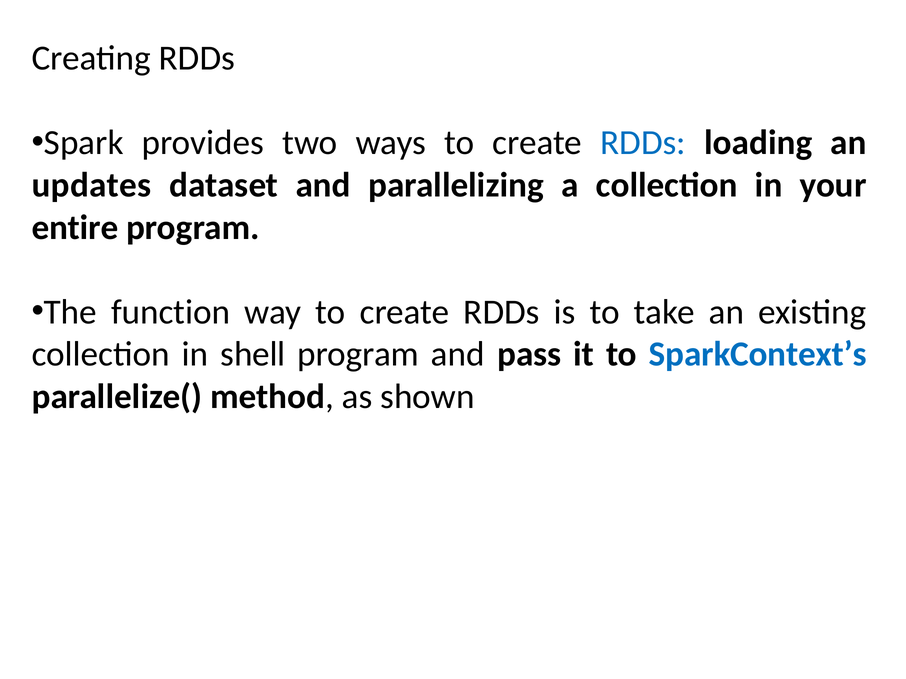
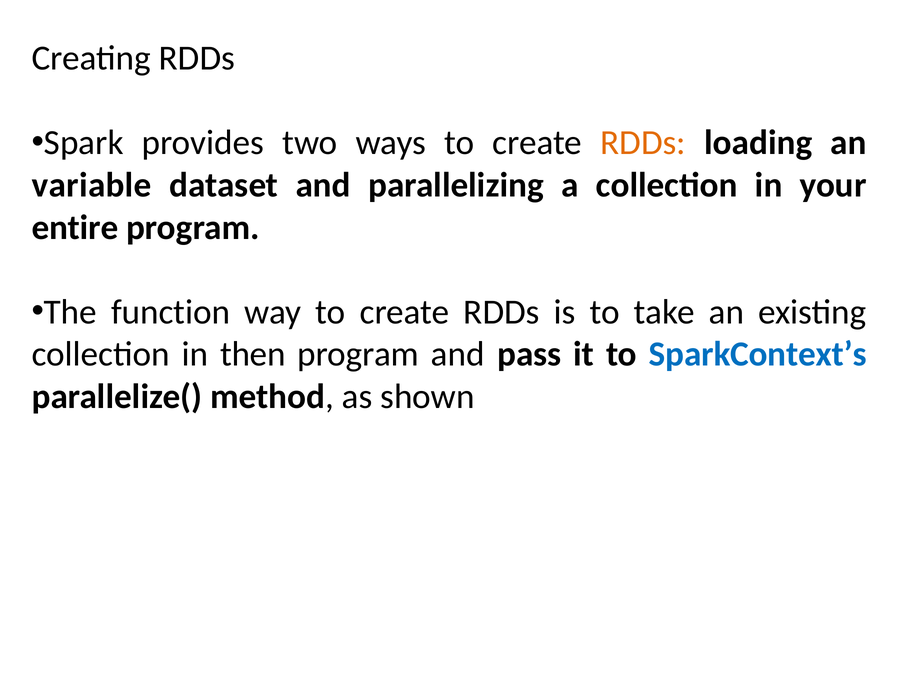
RDDs colour: blue -> orange (643, 143)
updates: updates -> variable (92, 185)
shell: shell -> then (253, 354)
